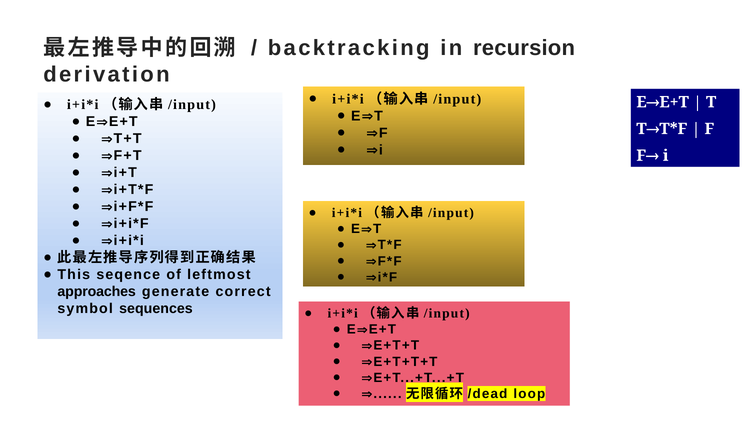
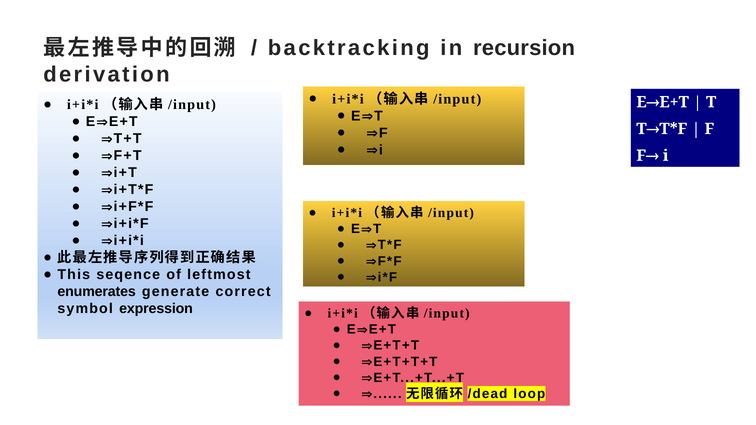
approaches: approaches -> enumerates (97, 292)
sequences: sequences -> expression (156, 309)
